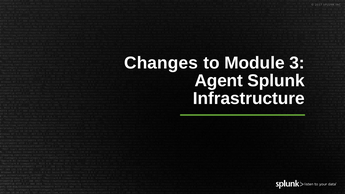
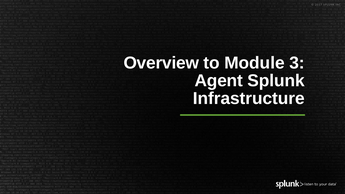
Changes: Changes -> Overview (161, 63)
